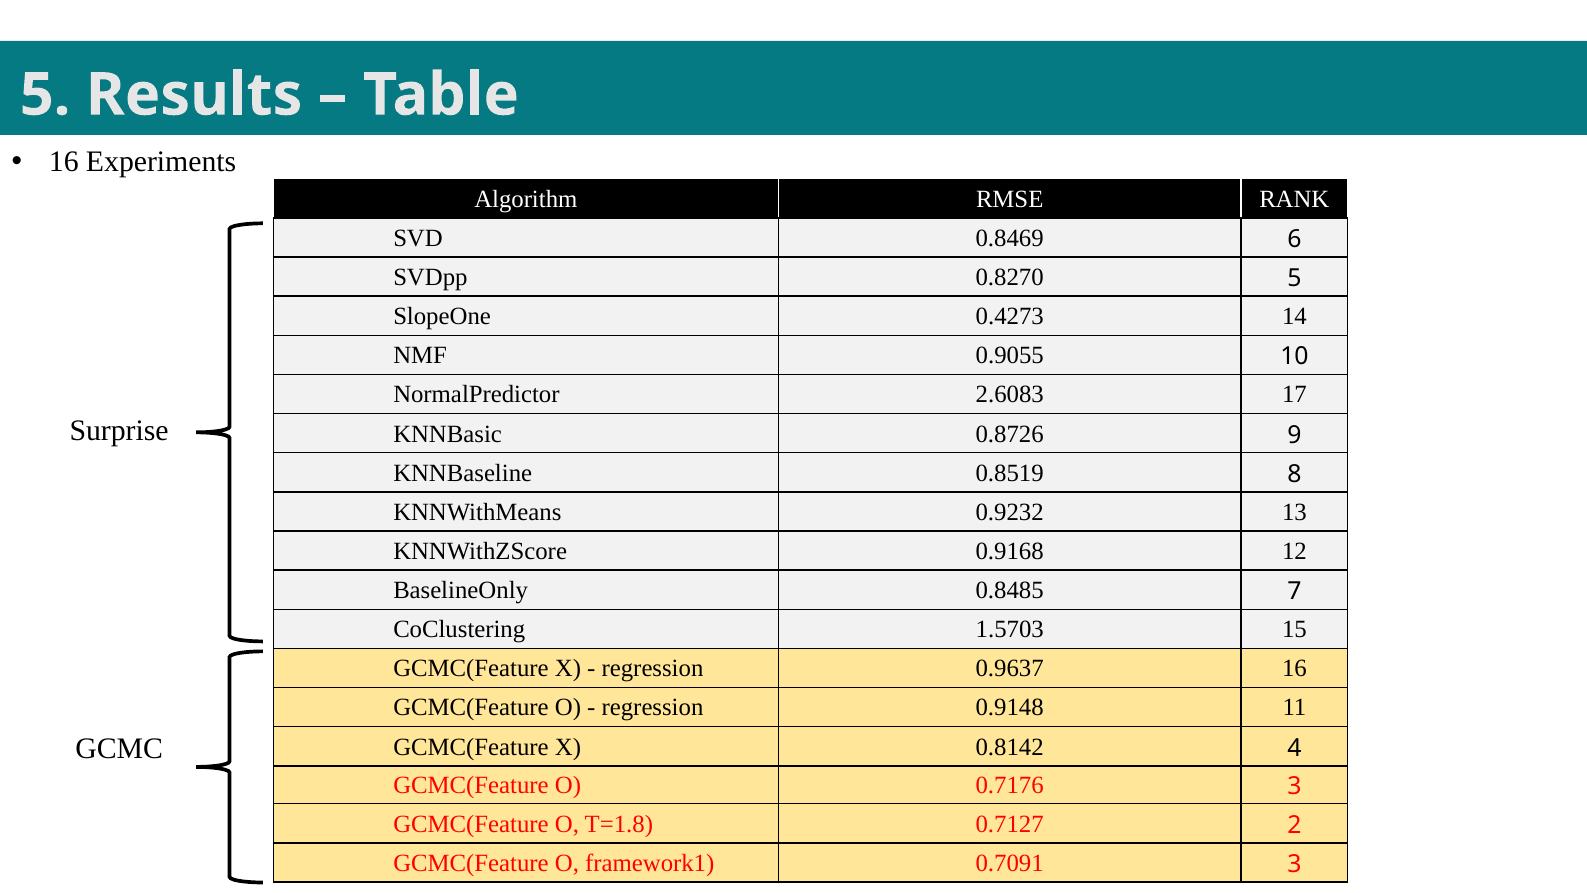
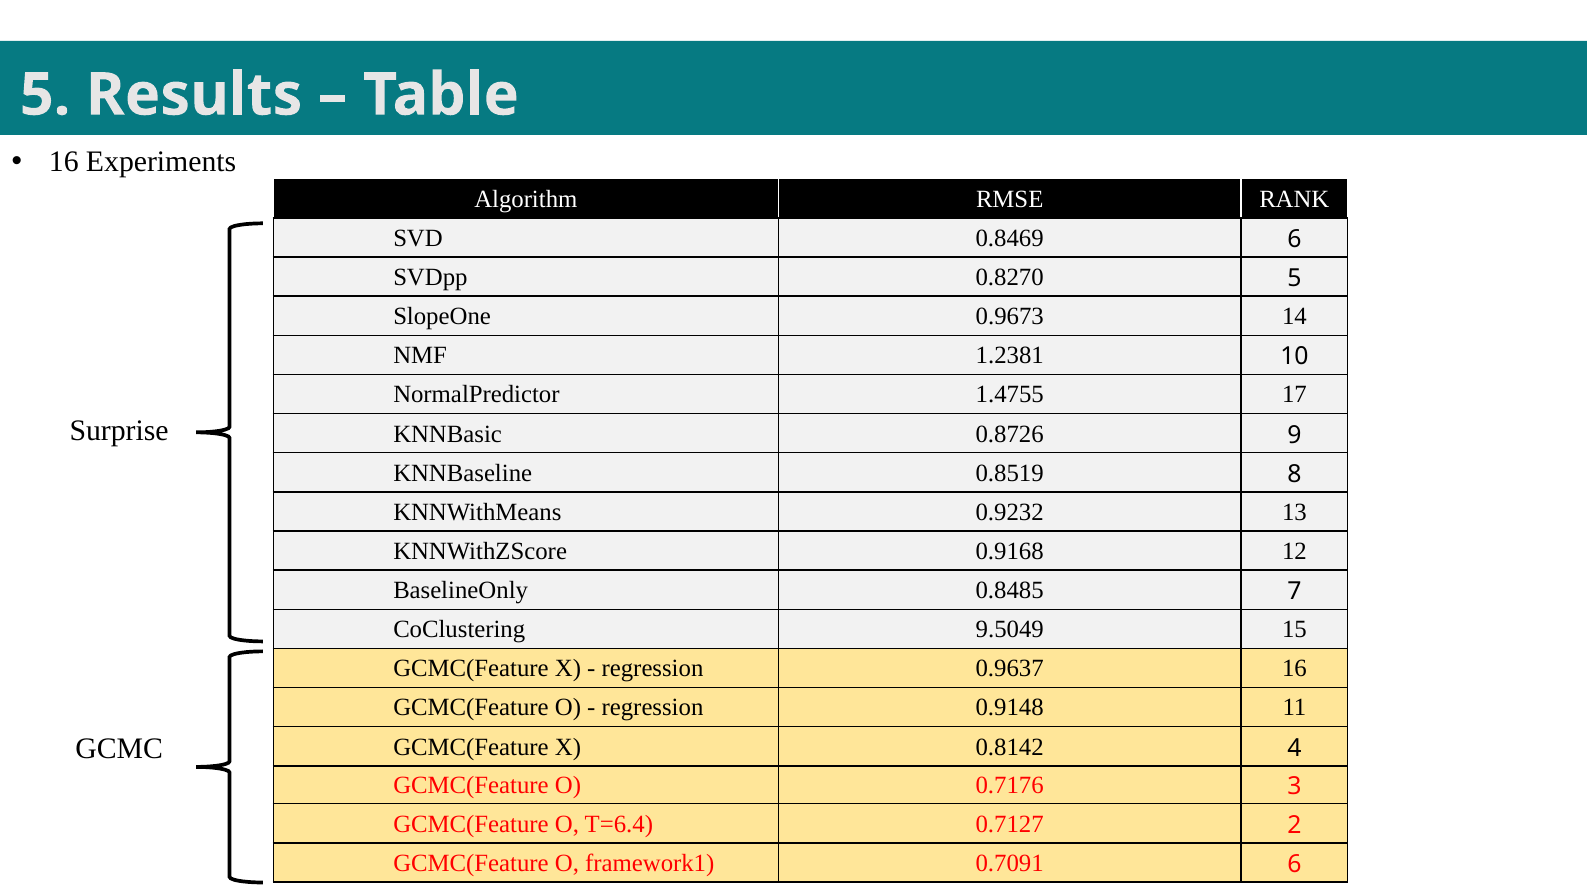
0.4273: 0.4273 -> 0.9673 (1010, 316)
0.9055: 0.9055 -> 1.2381 (1010, 355)
2.6083: 2.6083 -> 1.4755 (1010, 395)
1.5703: 1.5703 -> 9.5049 (1010, 629)
T=1.8: T=1.8 -> T=6.4 (619, 824)
0.7091 3: 3 -> 6 (1294, 864)
